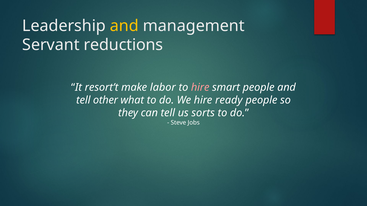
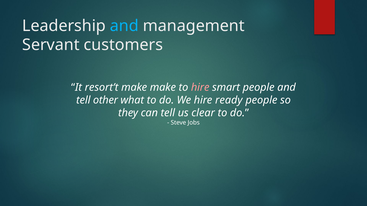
and colour: yellow -> light blue (124, 26)
reductions: reductions -> customers (123, 45)
make labor: labor -> make (163, 87)
sorts: sorts -> clear (203, 113)
